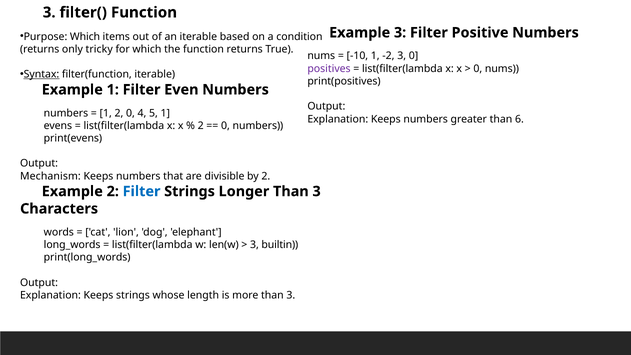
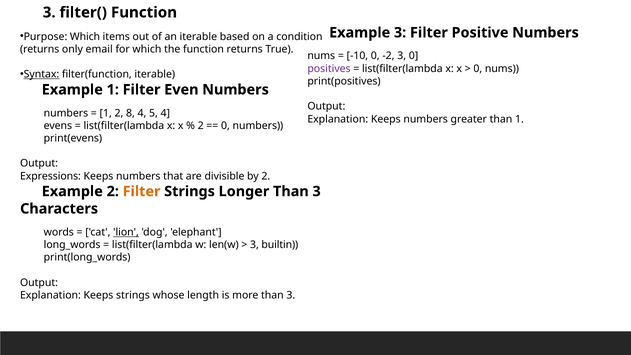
tricky: tricky -> email (99, 49)
-10 1: 1 -> 0 (375, 56)
2 0: 0 -> 8 (130, 113)
5 1: 1 -> 4 (165, 113)
than 6: 6 -> 1 (519, 119)
Mechanism: Mechanism -> Expressions (50, 176)
Filter colour: blue -> orange (142, 191)
lion underline: none -> present (126, 232)
